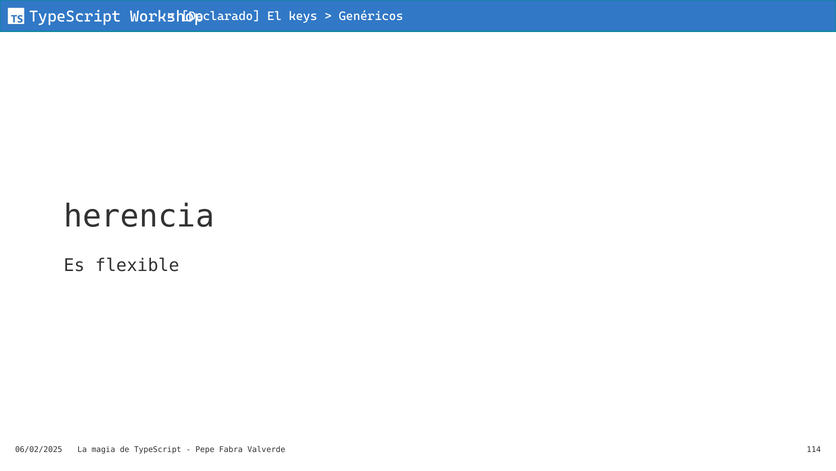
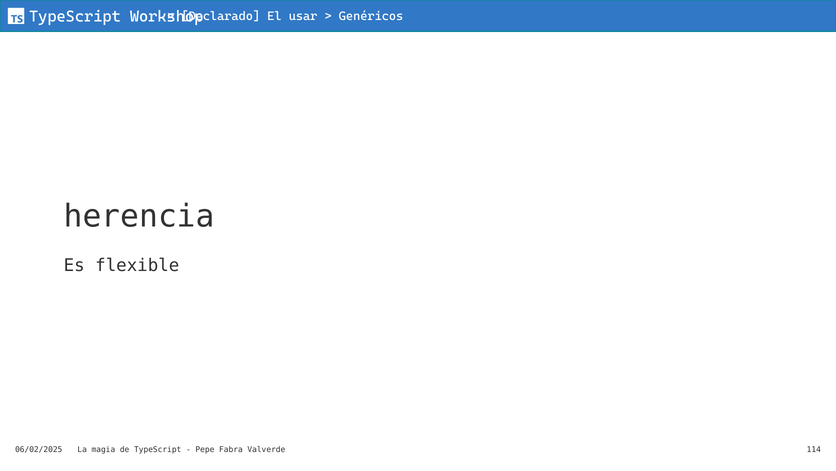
keys: keys -> usar (303, 16)
